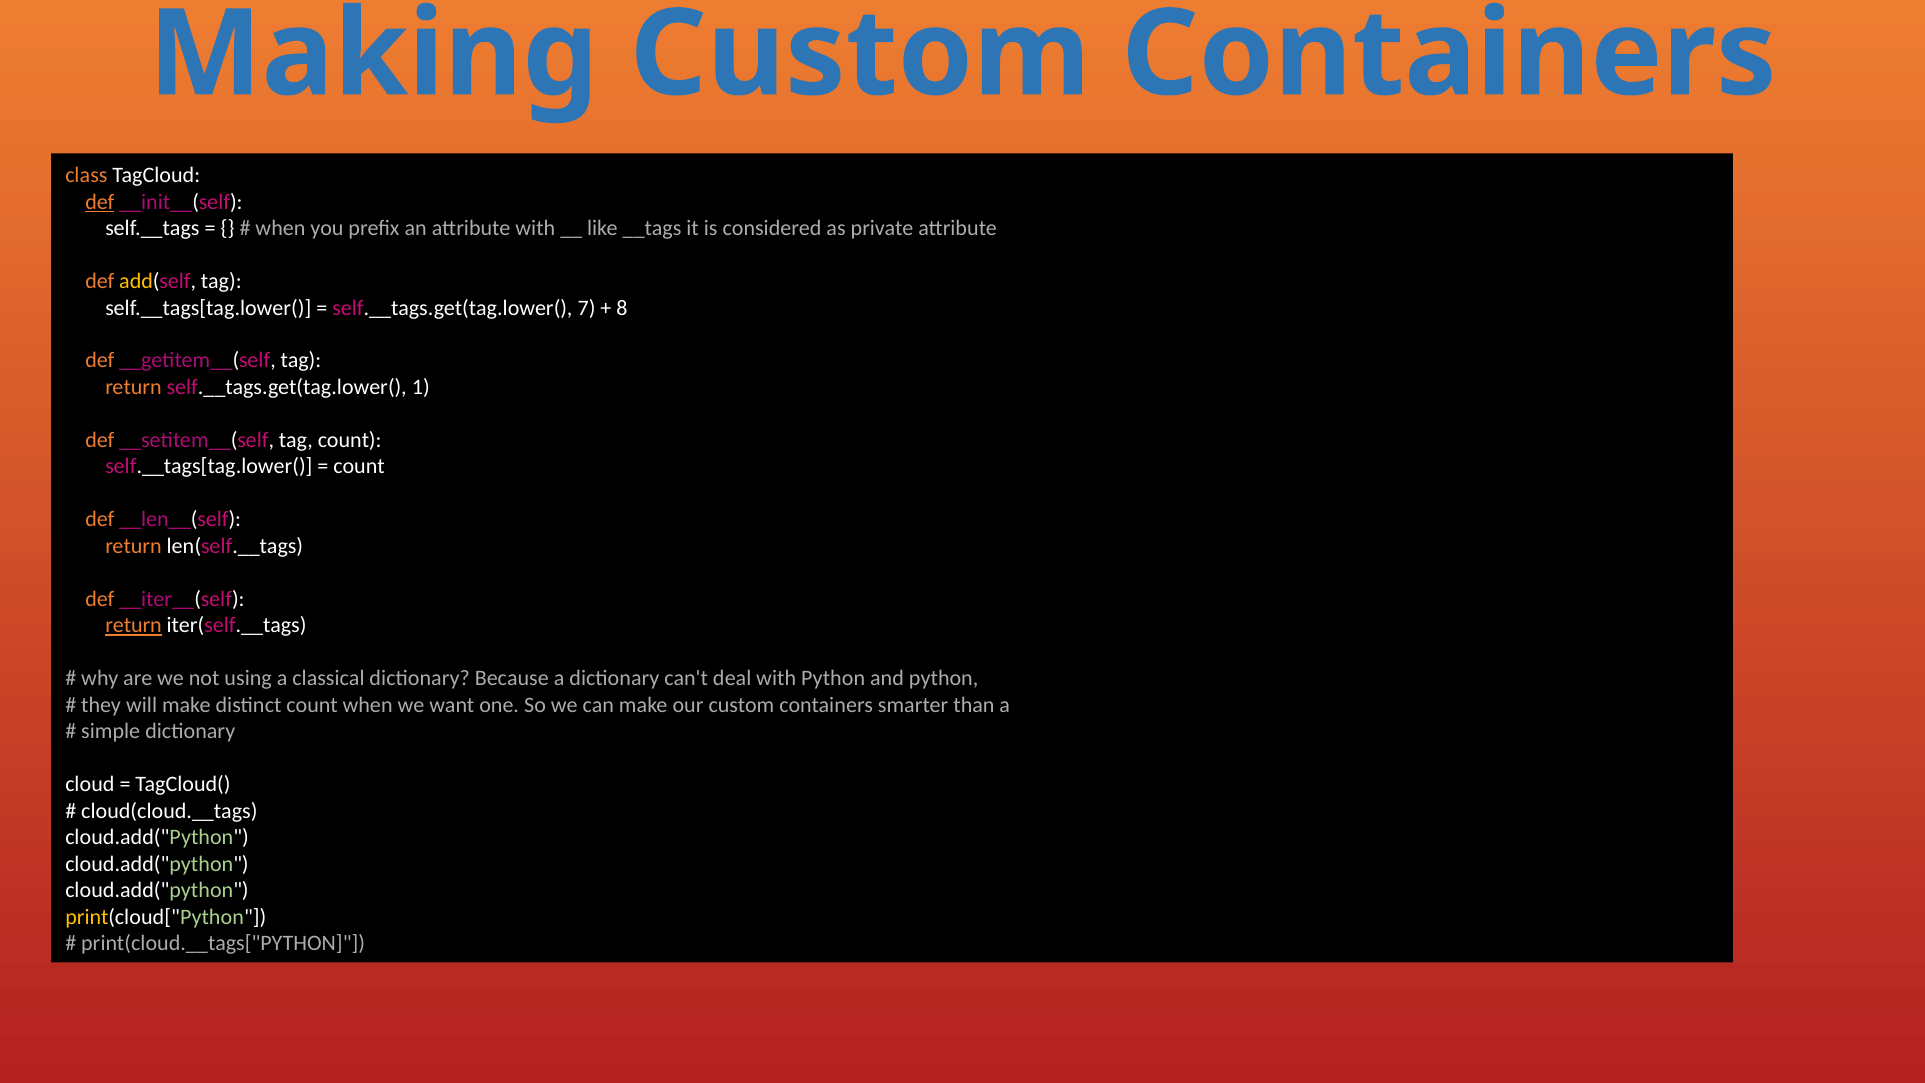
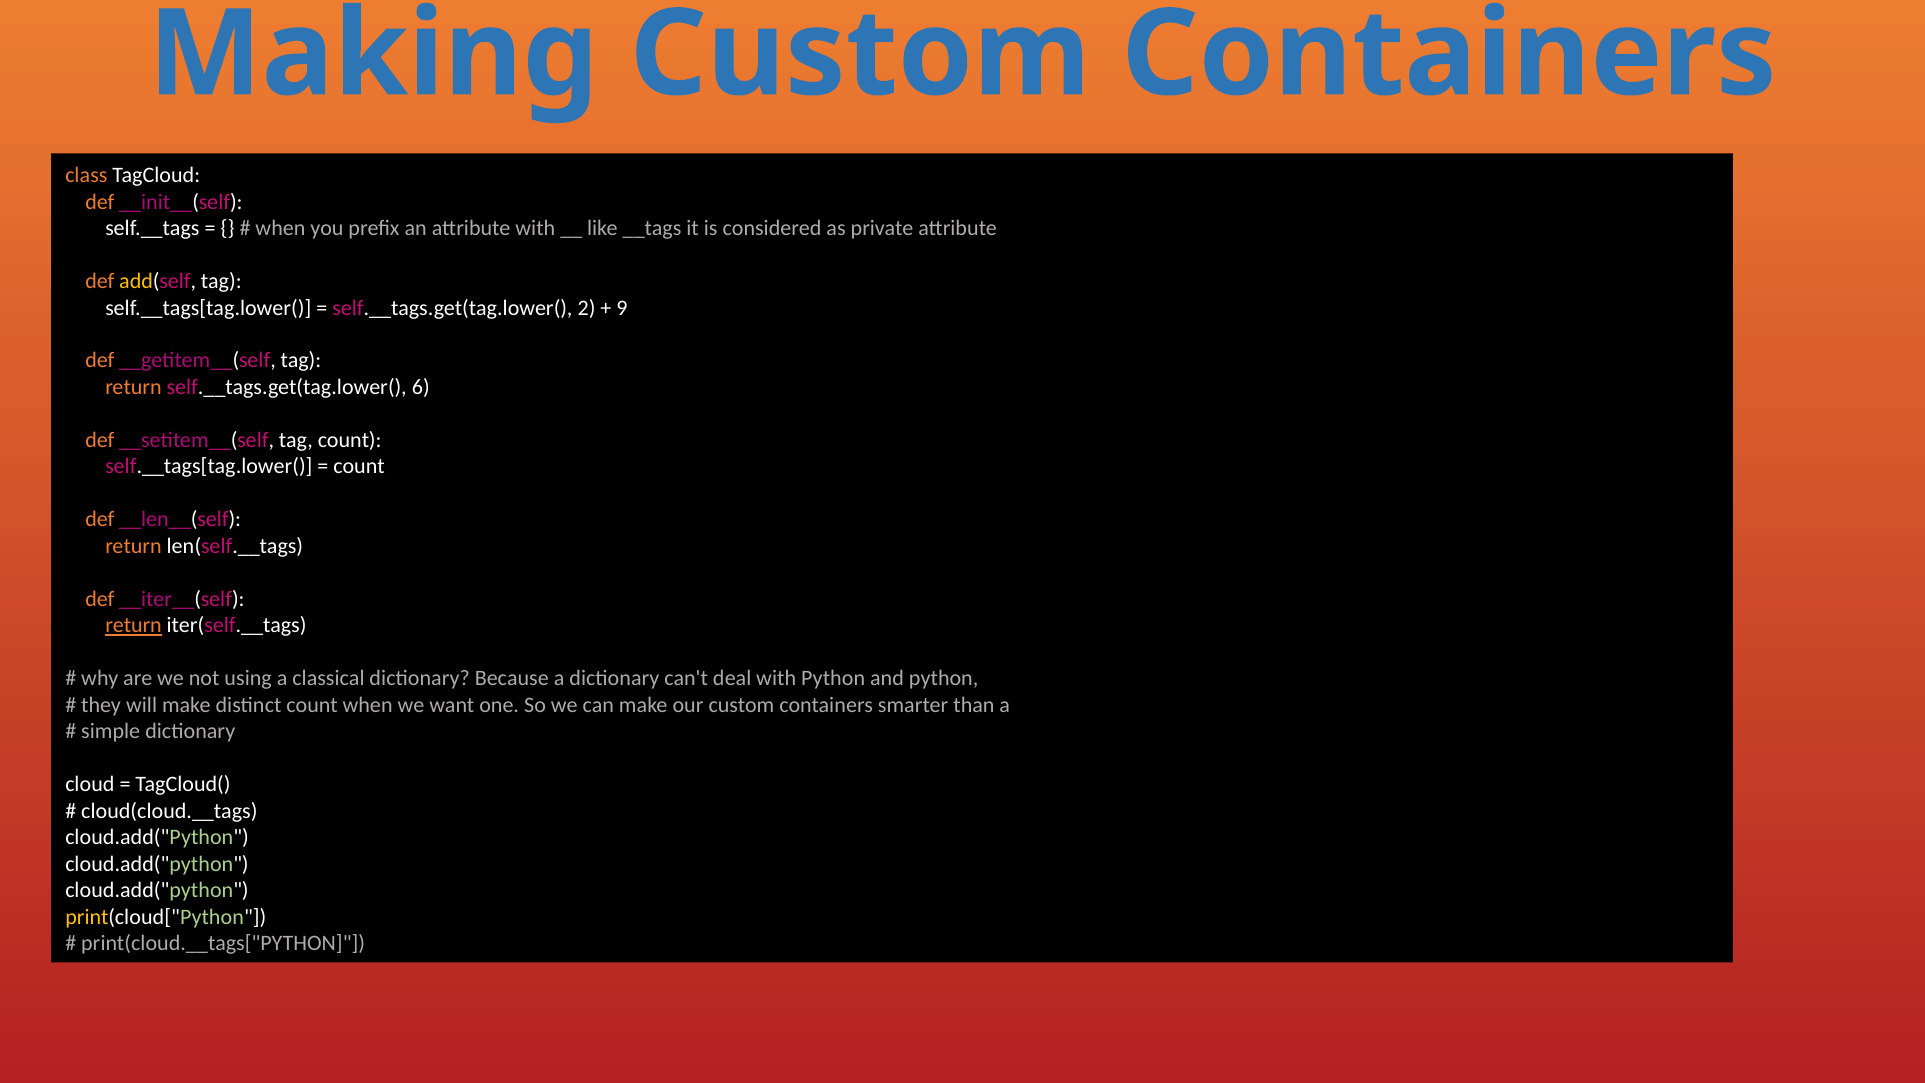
def underline: present -> none (100, 202)
7: 7 -> 2 (587, 308)
8: 8 -> 9 (622, 308)
1: 1 -> 6 (421, 387)
